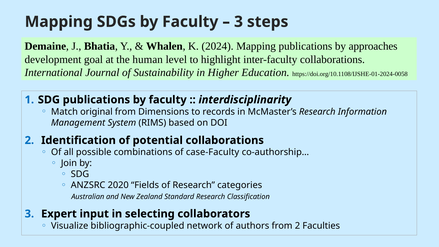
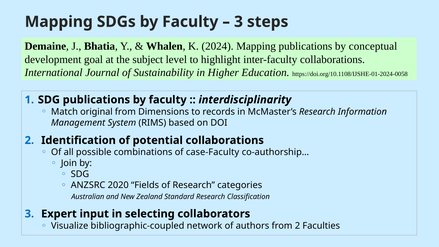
approaches: approaches -> conceptual (373, 46)
human: human -> subject (148, 60)
